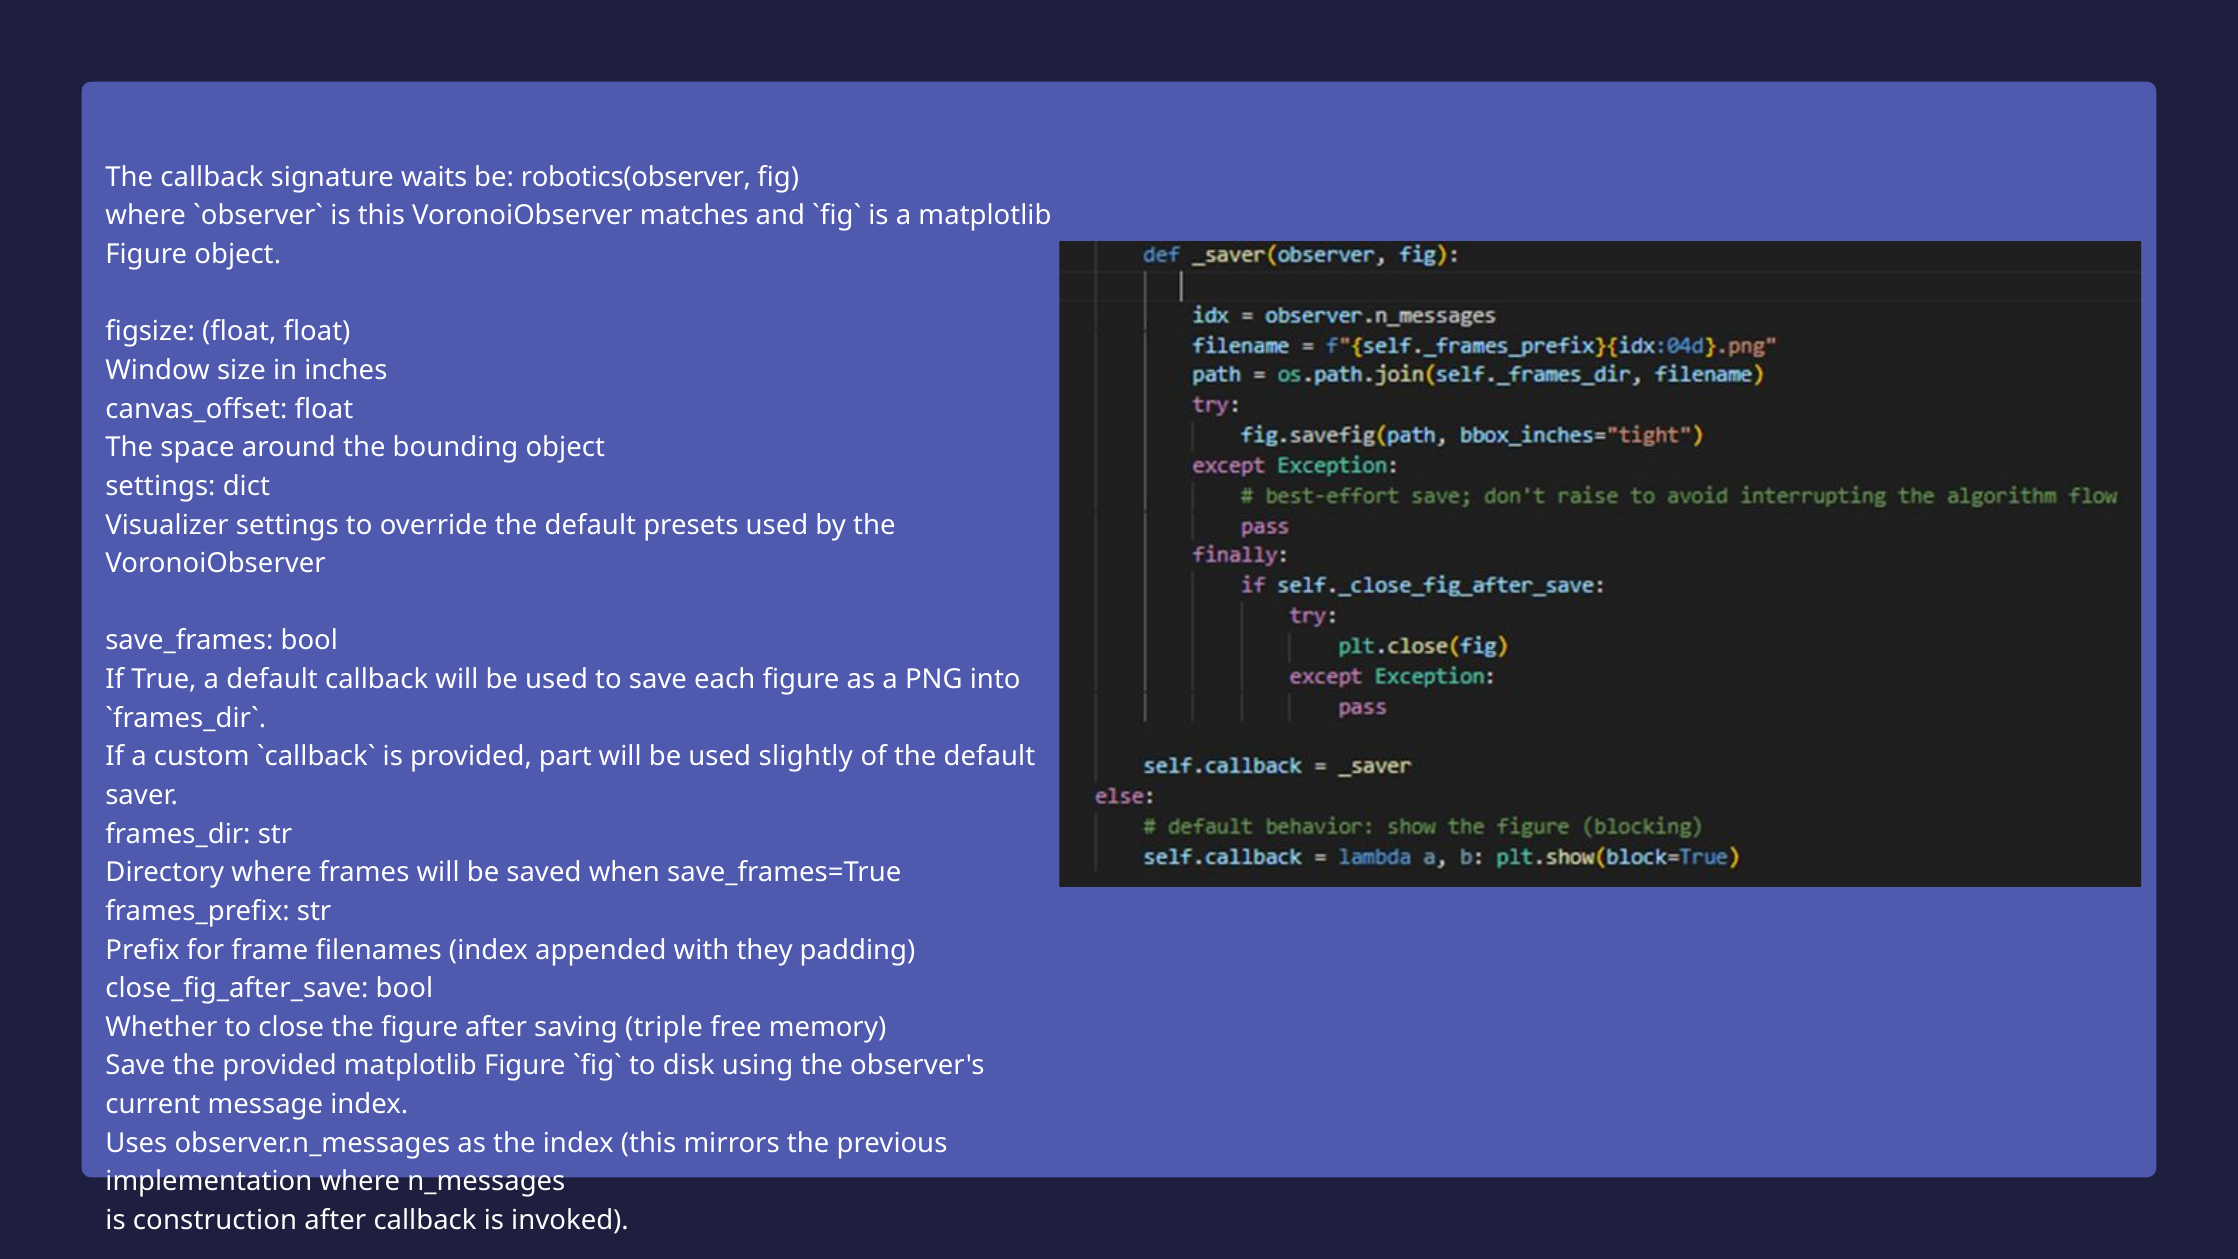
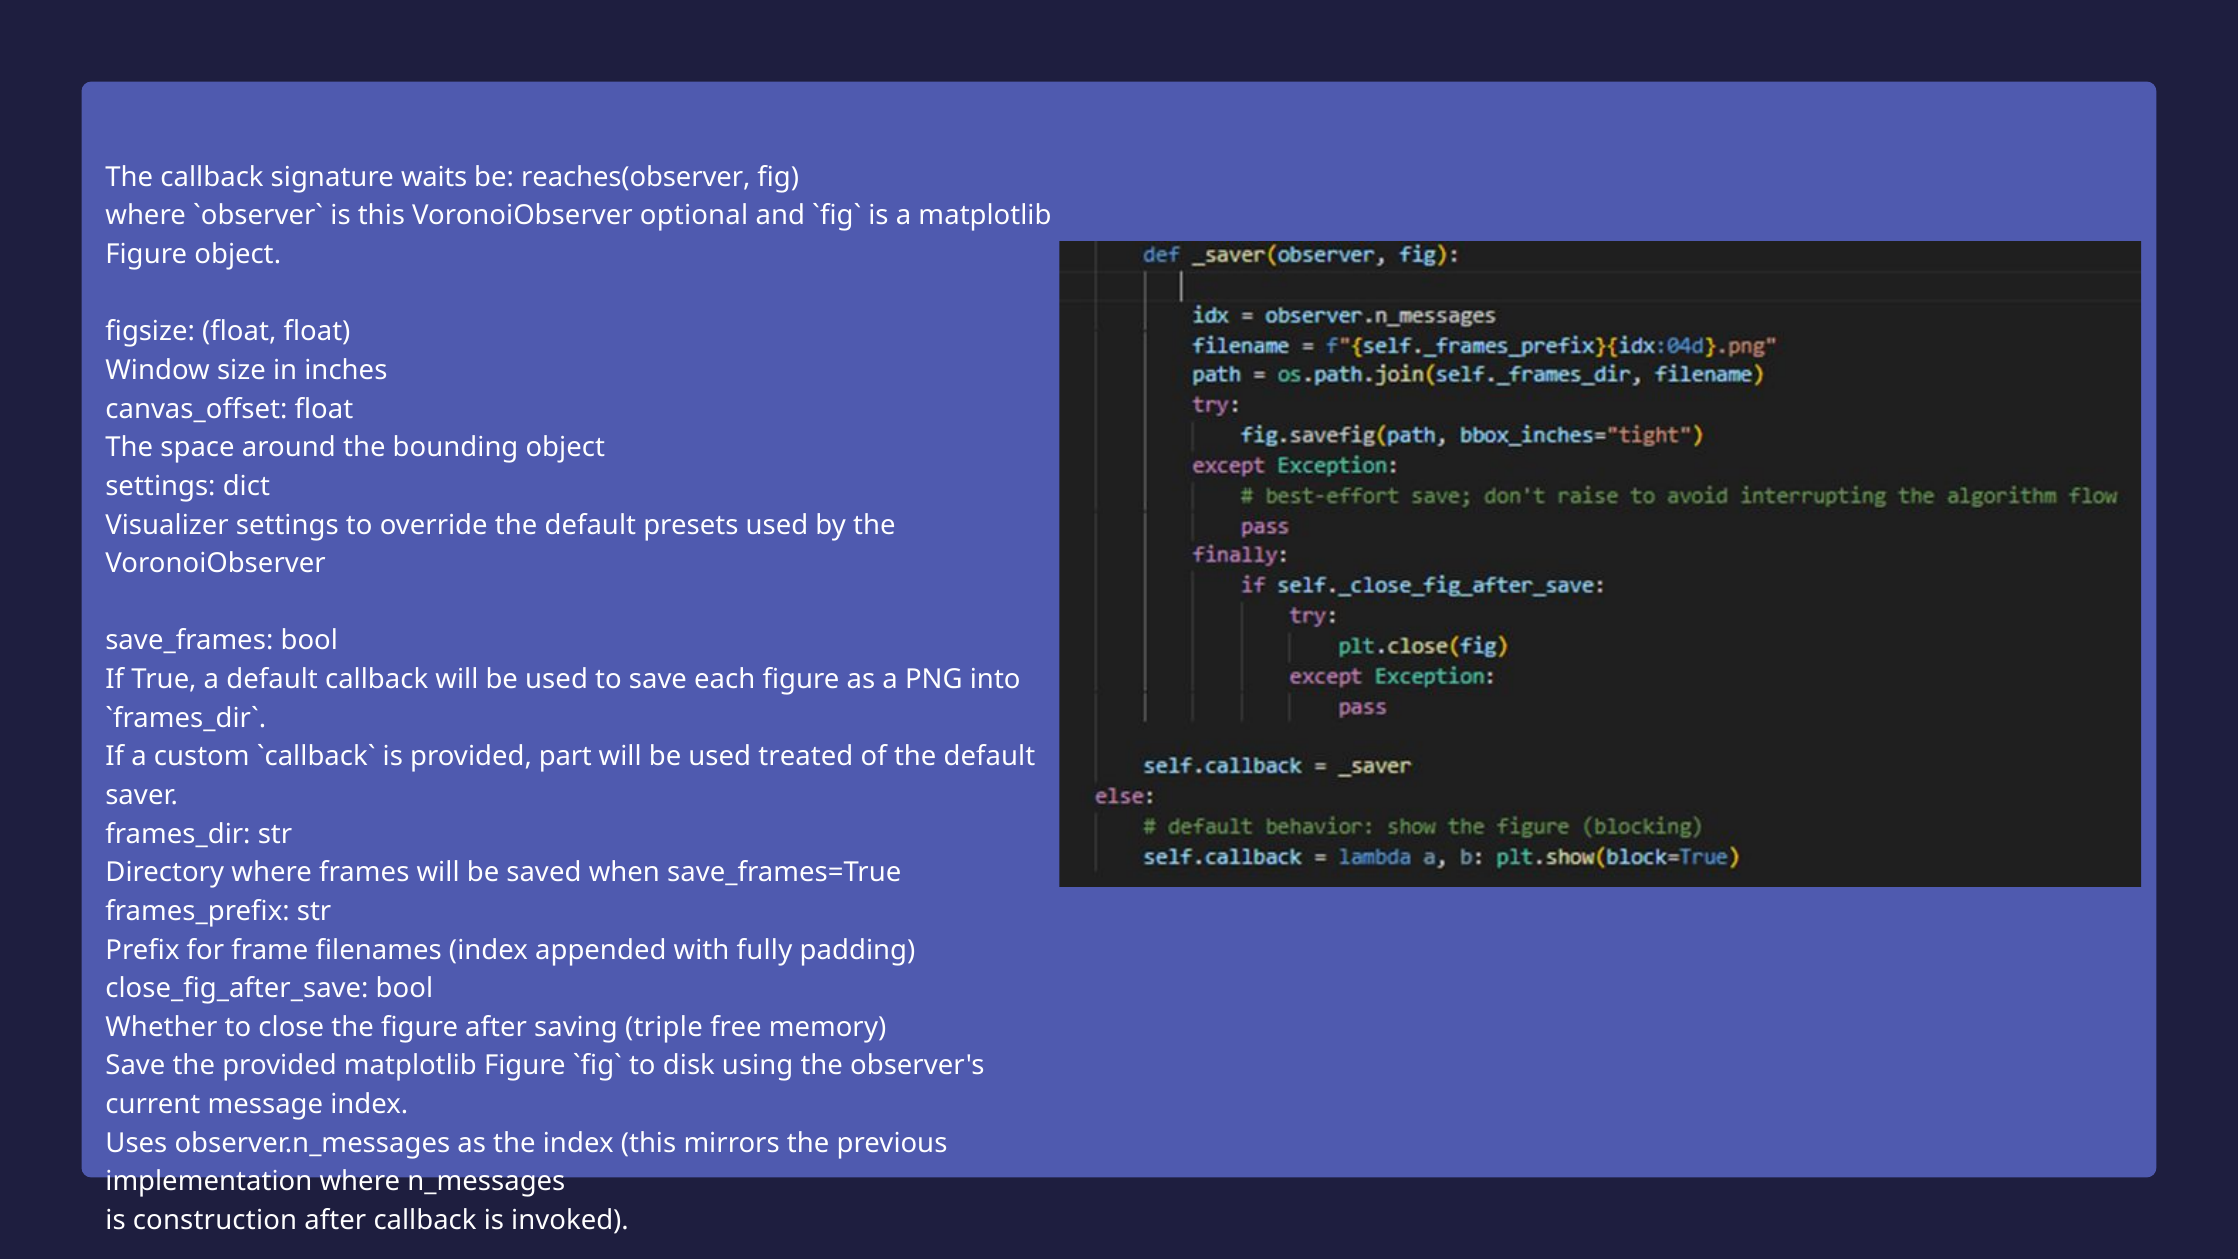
robotics(observer: robotics(observer -> reaches(observer (636, 177)
matches: matches -> optional (694, 216)
slightly: slightly -> treated (806, 757)
they: they -> fully (764, 950)
